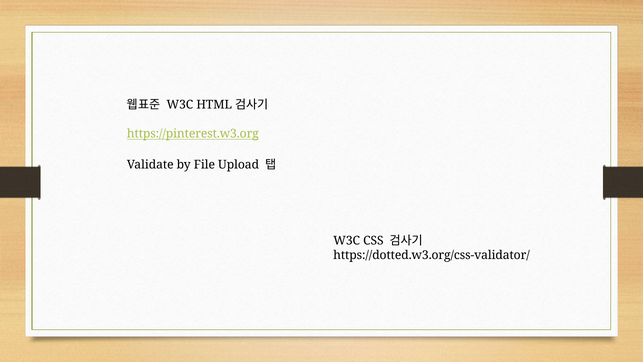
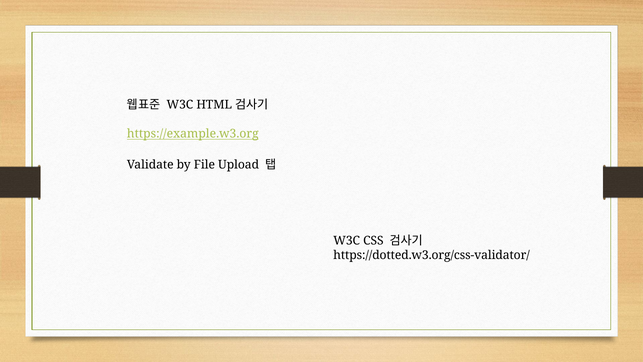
https://pinterest.w3.org: https://pinterest.w3.org -> https://example.w3.org (193, 134)
